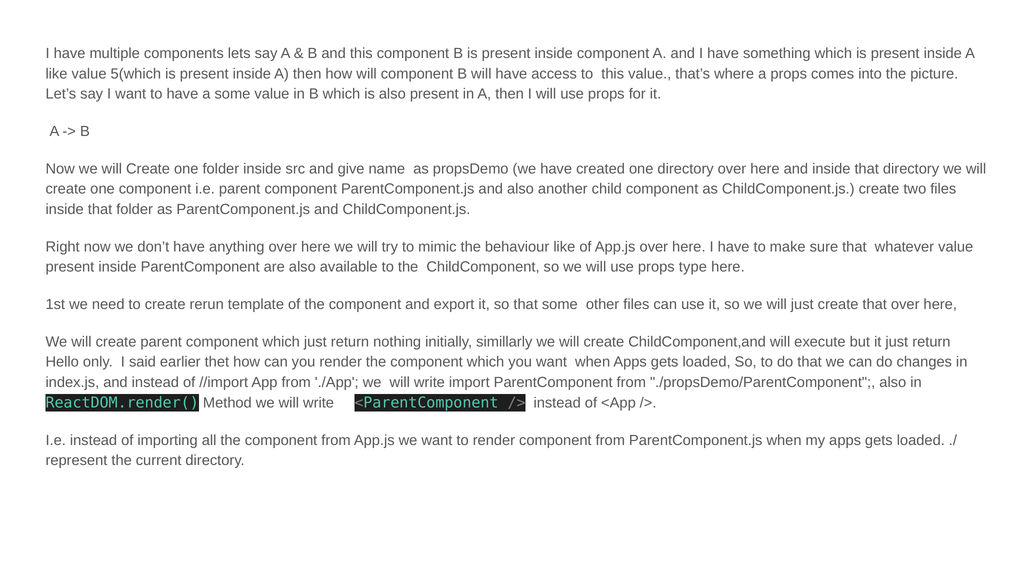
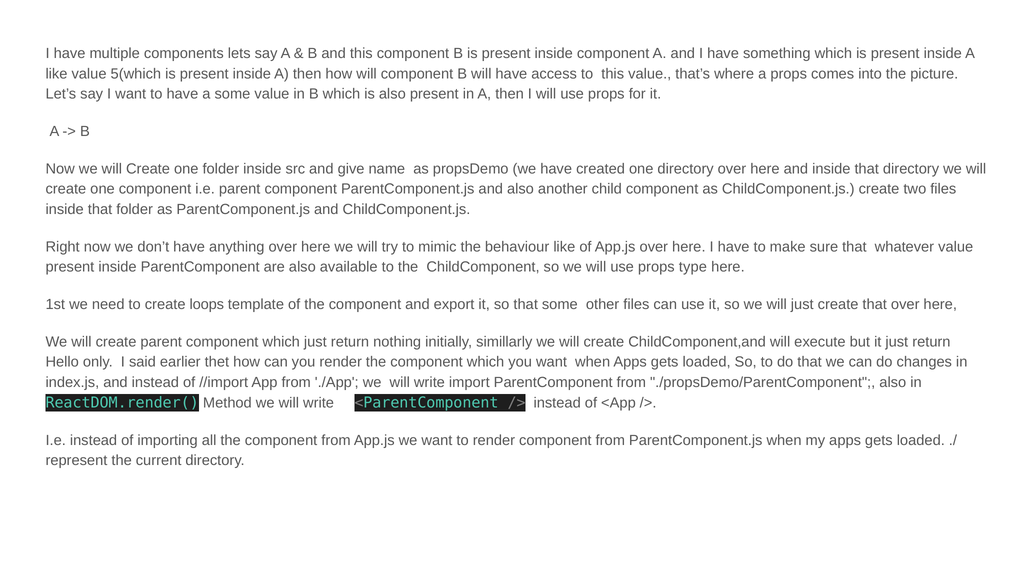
rerun: rerun -> loops (207, 304)
